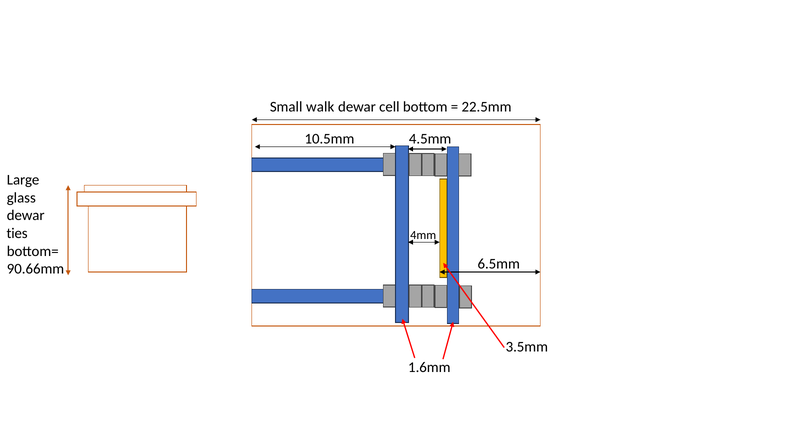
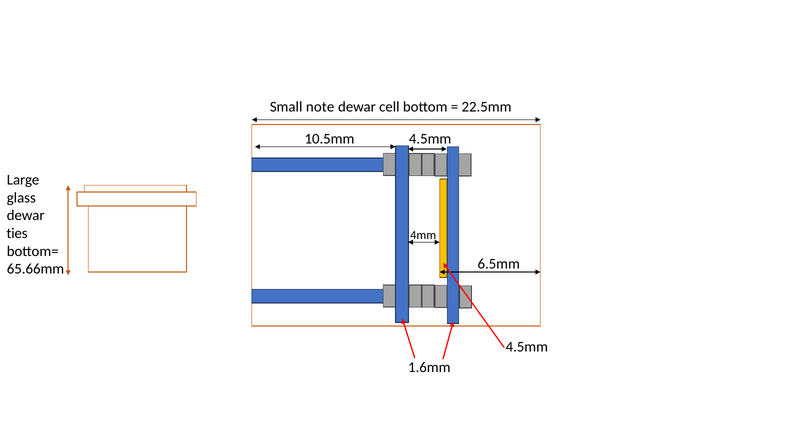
walk: walk -> note (320, 107)
90.66mm: 90.66mm -> 65.66mm (35, 269)
3.5mm: 3.5mm -> 4.5mm (527, 347)
